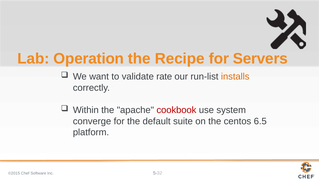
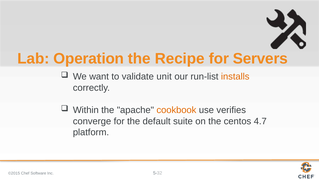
rate: rate -> unit (164, 77)
cookbook colour: red -> orange (176, 110)
system: system -> verifies (231, 110)
6.5: 6.5 -> 4.7 (260, 122)
